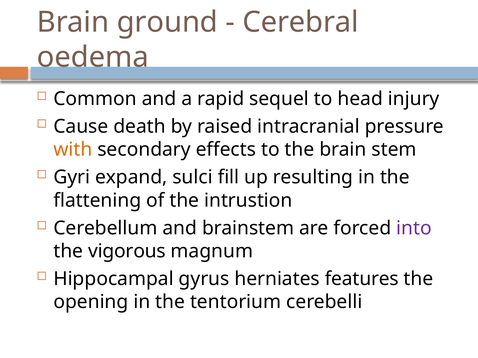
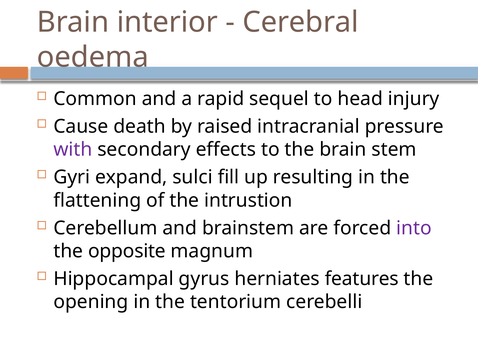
ground: ground -> interior (167, 22)
with colour: orange -> purple (73, 150)
vigorous: vigorous -> opposite (127, 252)
